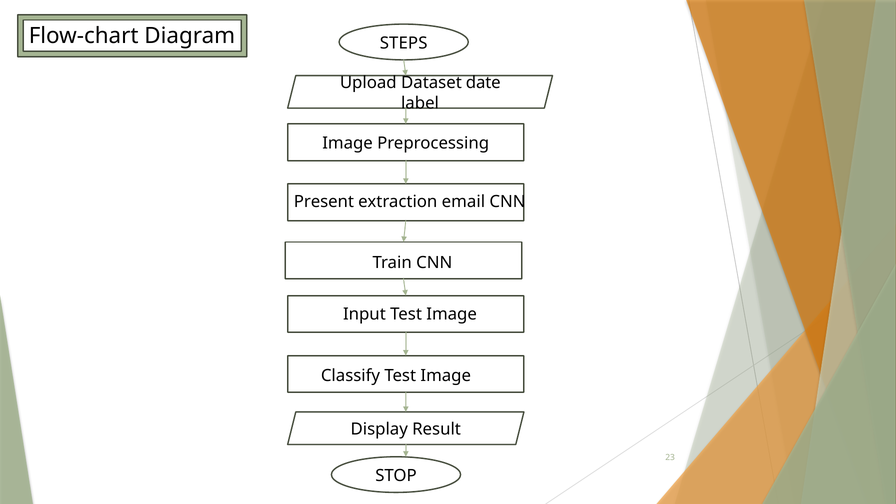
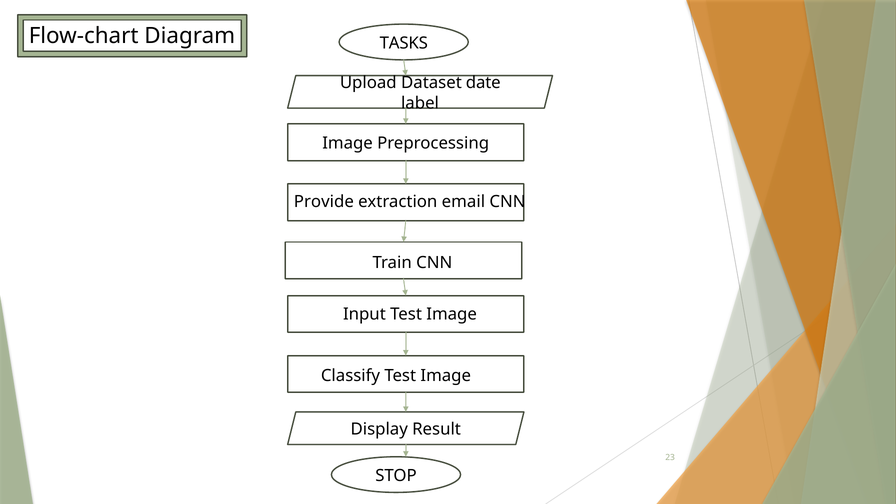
STEPS: STEPS -> TASKS (404, 43)
Present: Present -> Provide (324, 202)
